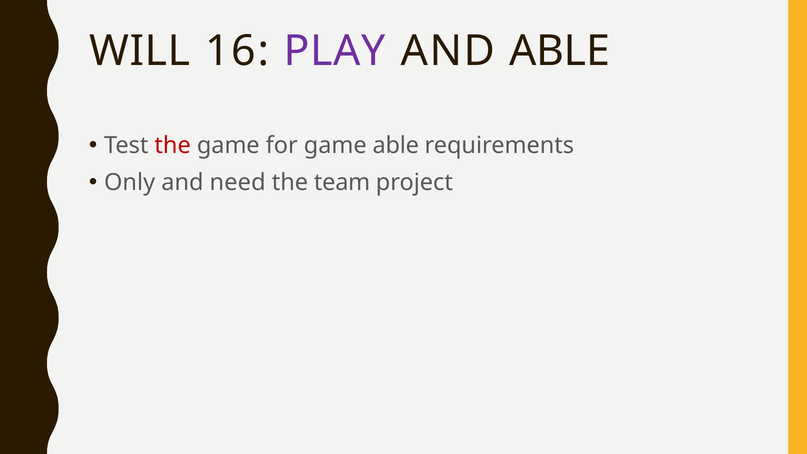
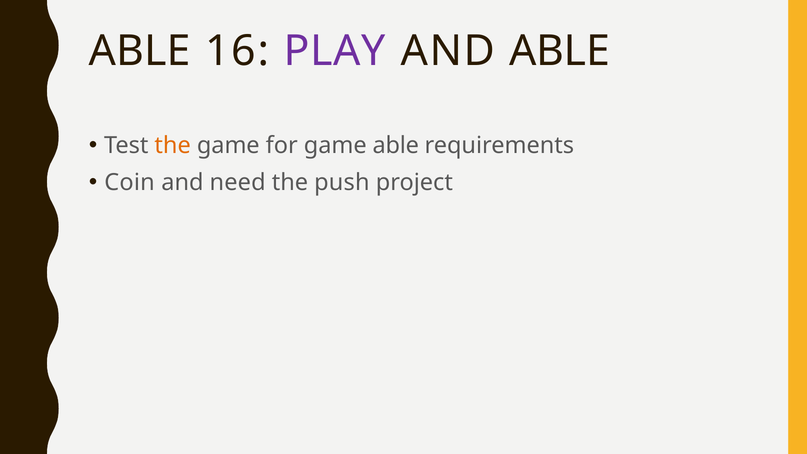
WILL: WILL -> ABLE (140, 51)
the colour: red -> orange (173, 146)
Only: Only -> Coin (130, 183)
team: team -> push (342, 183)
